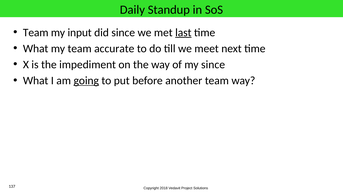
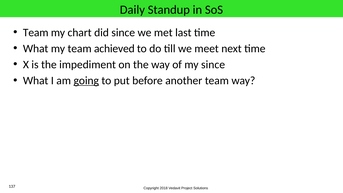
input: input -> chart (80, 33)
last underline: present -> none (183, 33)
accurate: accurate -> achieved (114, 49)
